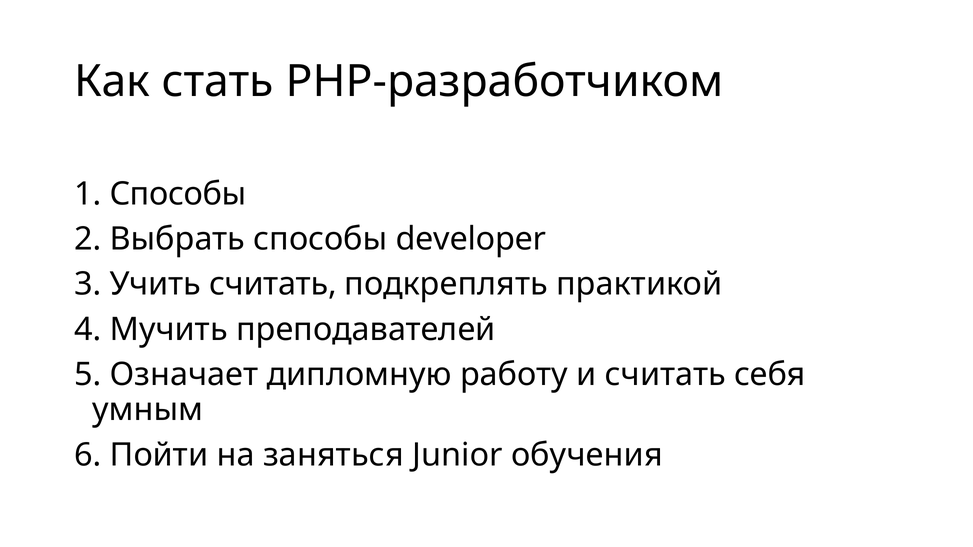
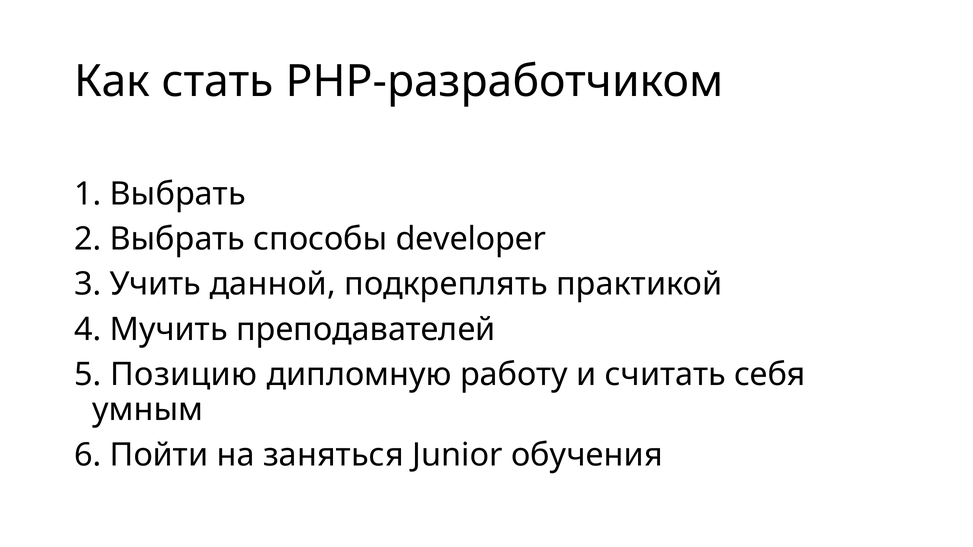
Способы: Способы -> Выбрать (178, 194)
Учить считать: считать -> данной (273, 284)
Означает: Означает -> Позицию (184, 375)
